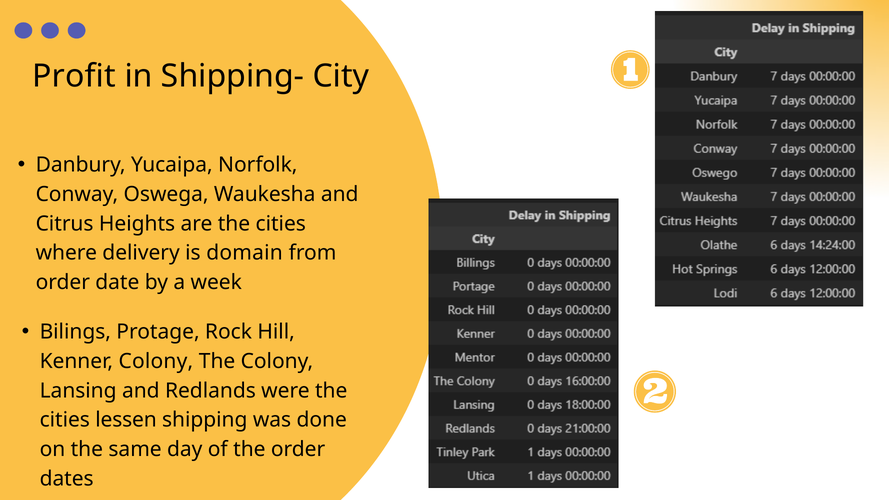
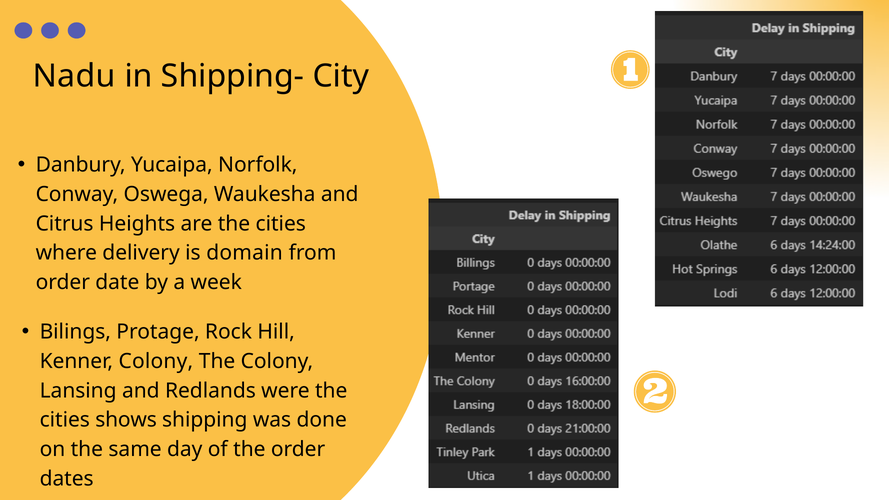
Profit: Profit -> Nadu (74, 76)
lessen: lessen -> shows (126, 420)
